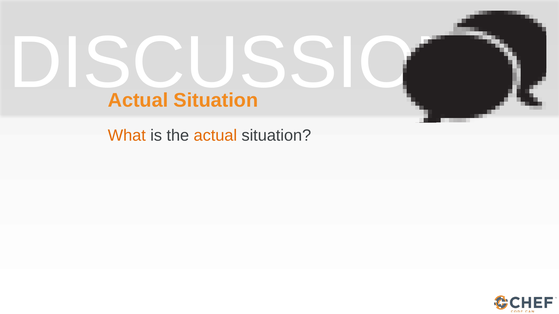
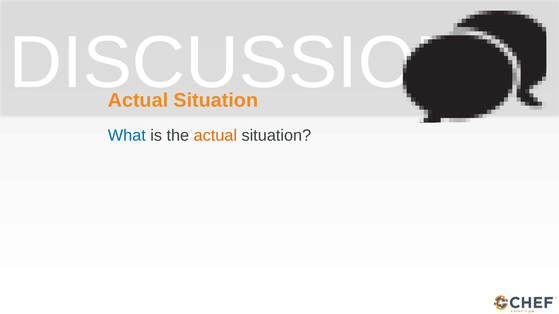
What colour: orange -> blue (127, 136)
